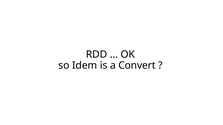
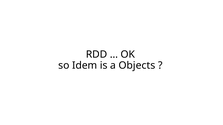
Convert: Convert -> Objects (137, 66)
